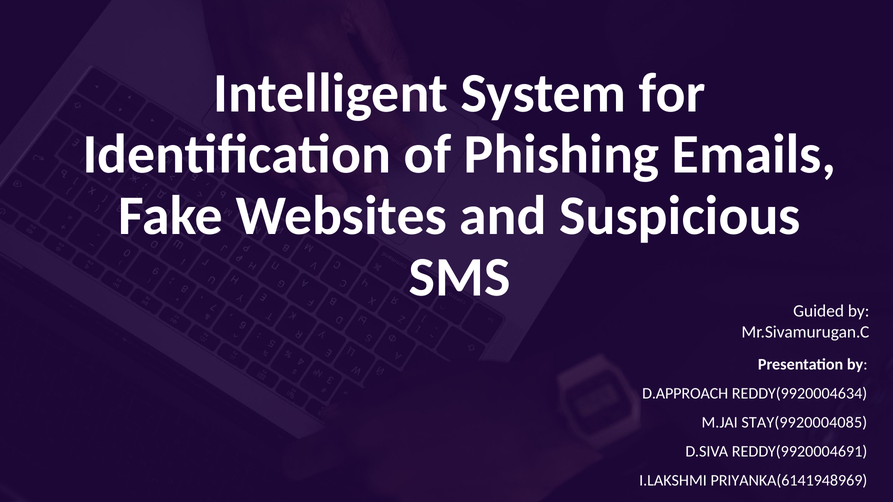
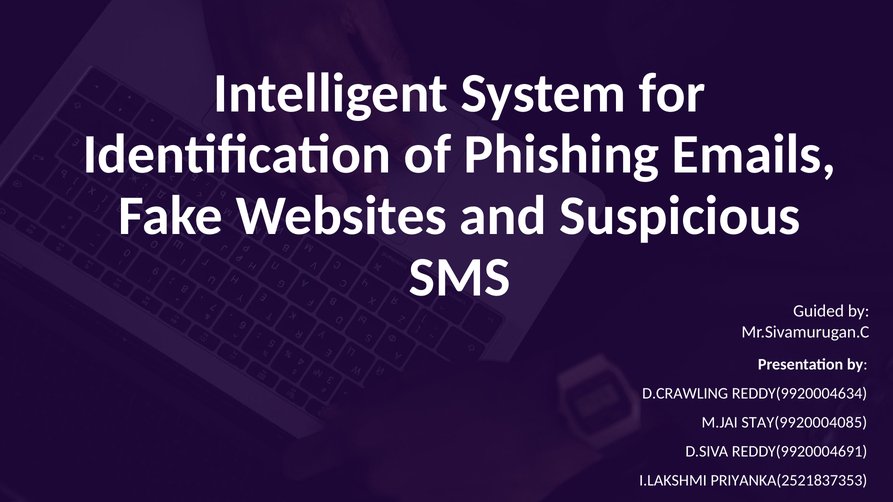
D.APPROACH: D.APPROACH -> D.CRAWLING (685, 394)
PRIYANKA(6141948969: PRIYANKA(6141948969 -> PRIYANKA(2521837353 (789, 481)
